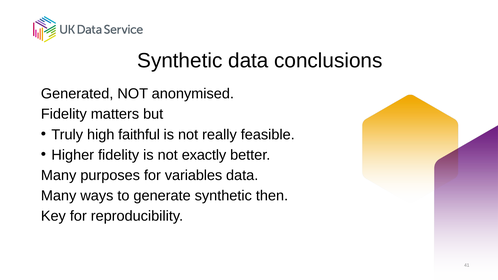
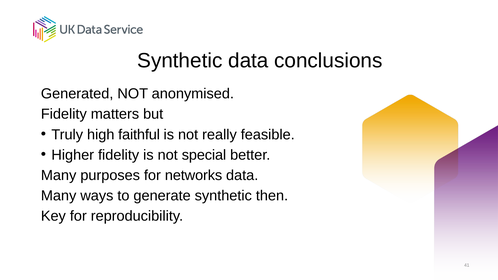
exactly: exactly -> special (204, 155)
variables: variables -> networks (194, 175)
